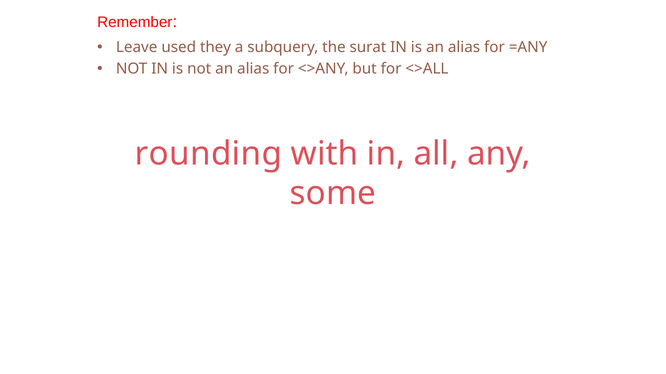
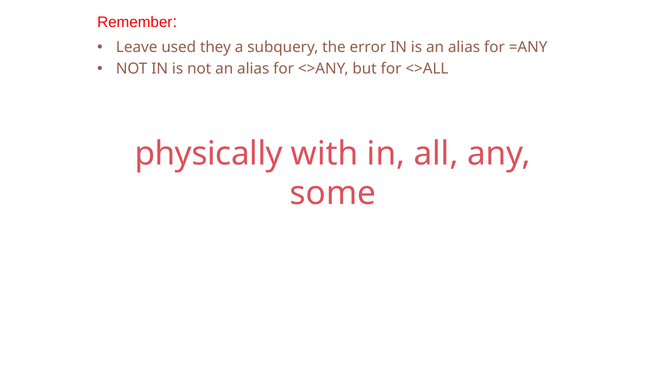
surat: surat -> error (368, 47)
rounding: rounding -> physically (209, 154)
